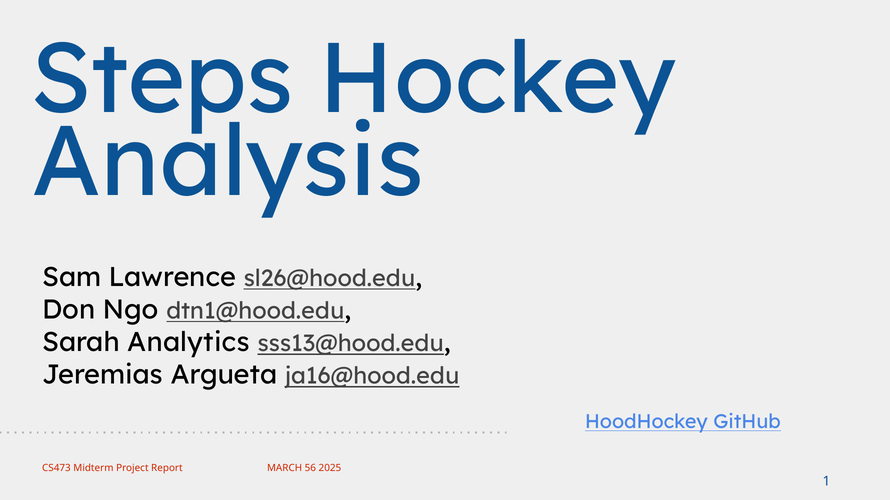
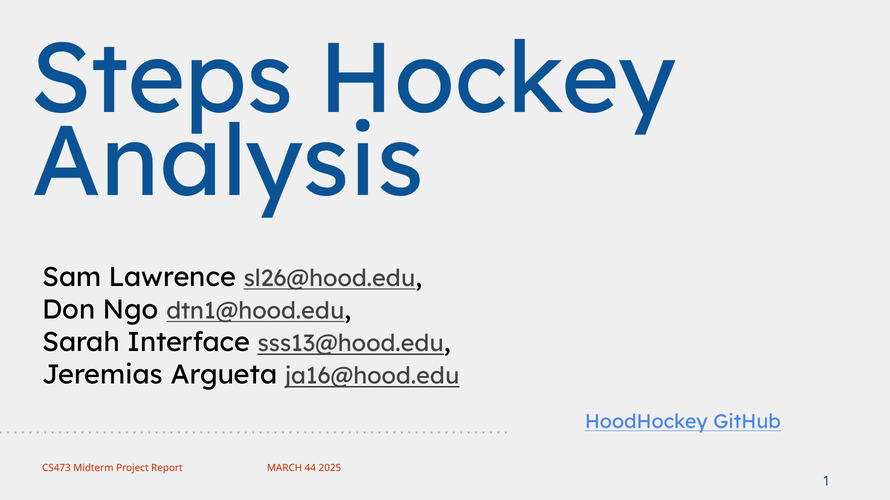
Analytics: Analytics -> Interface (189, 343)
56: 56 -> 44 (310, 469)
